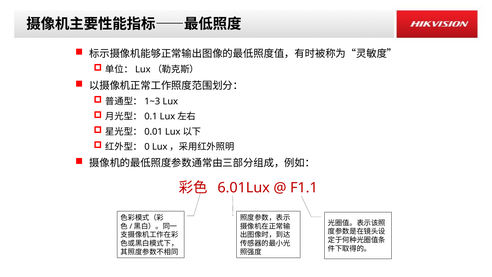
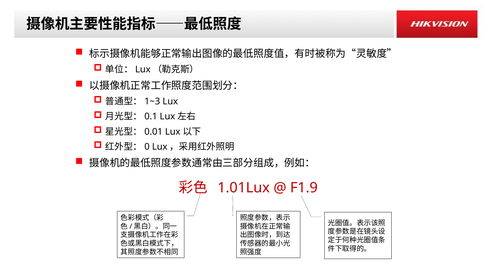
6.01Lux: 6.01Lux -> 1.01Lux (244, 188)
F1.1: F1.1 -> F1.9 (304, 188)
